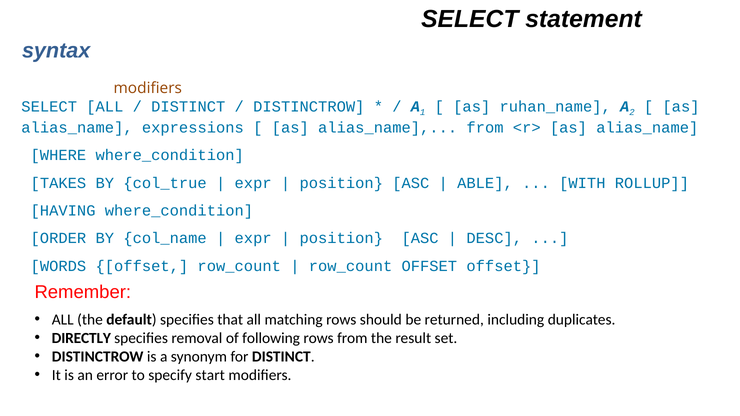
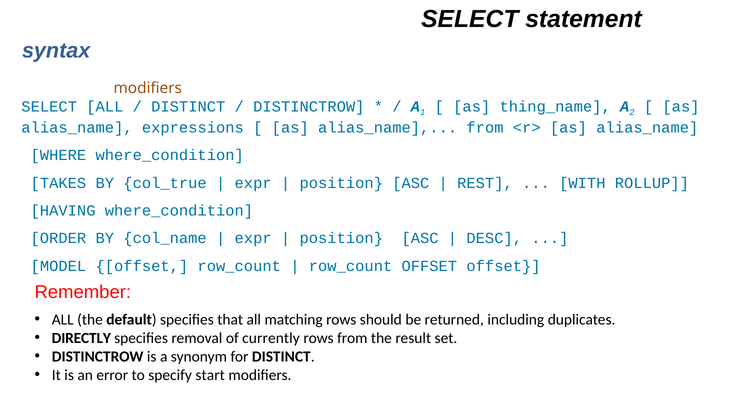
ruhan_name: ruhan_name -> thing_name (555, 107)
ABLE: ABLE -> REST (485, 183)
WORDS: WORDS -> MODEL (58, 266)
following: following -> currently (271, 338)
